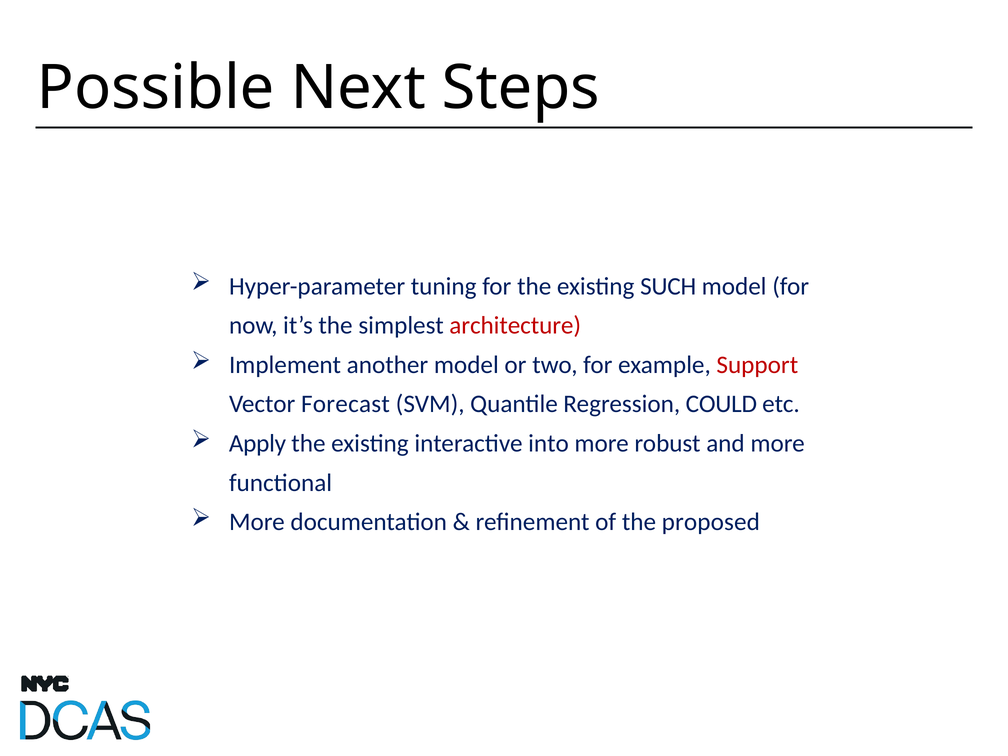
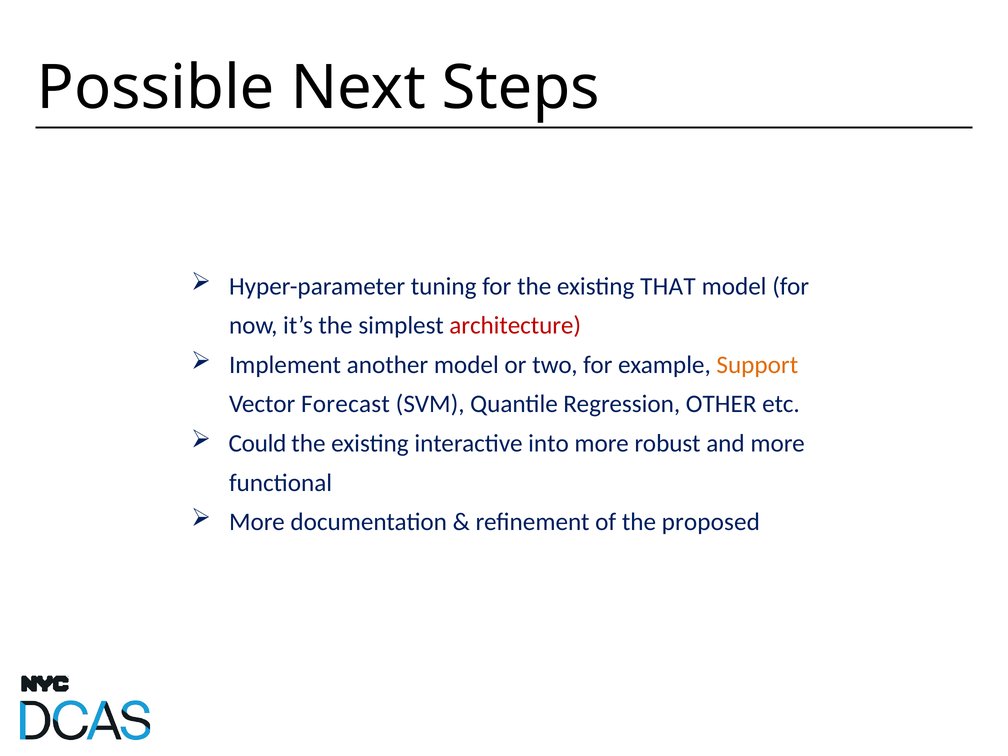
SUCH: SUCH -> THAT (668, 286)
Support colour: red -> orange (757, 365)
COULD: COULD -> OTHER (721, 404)
Apply: Apply -> Could (257, 443)
